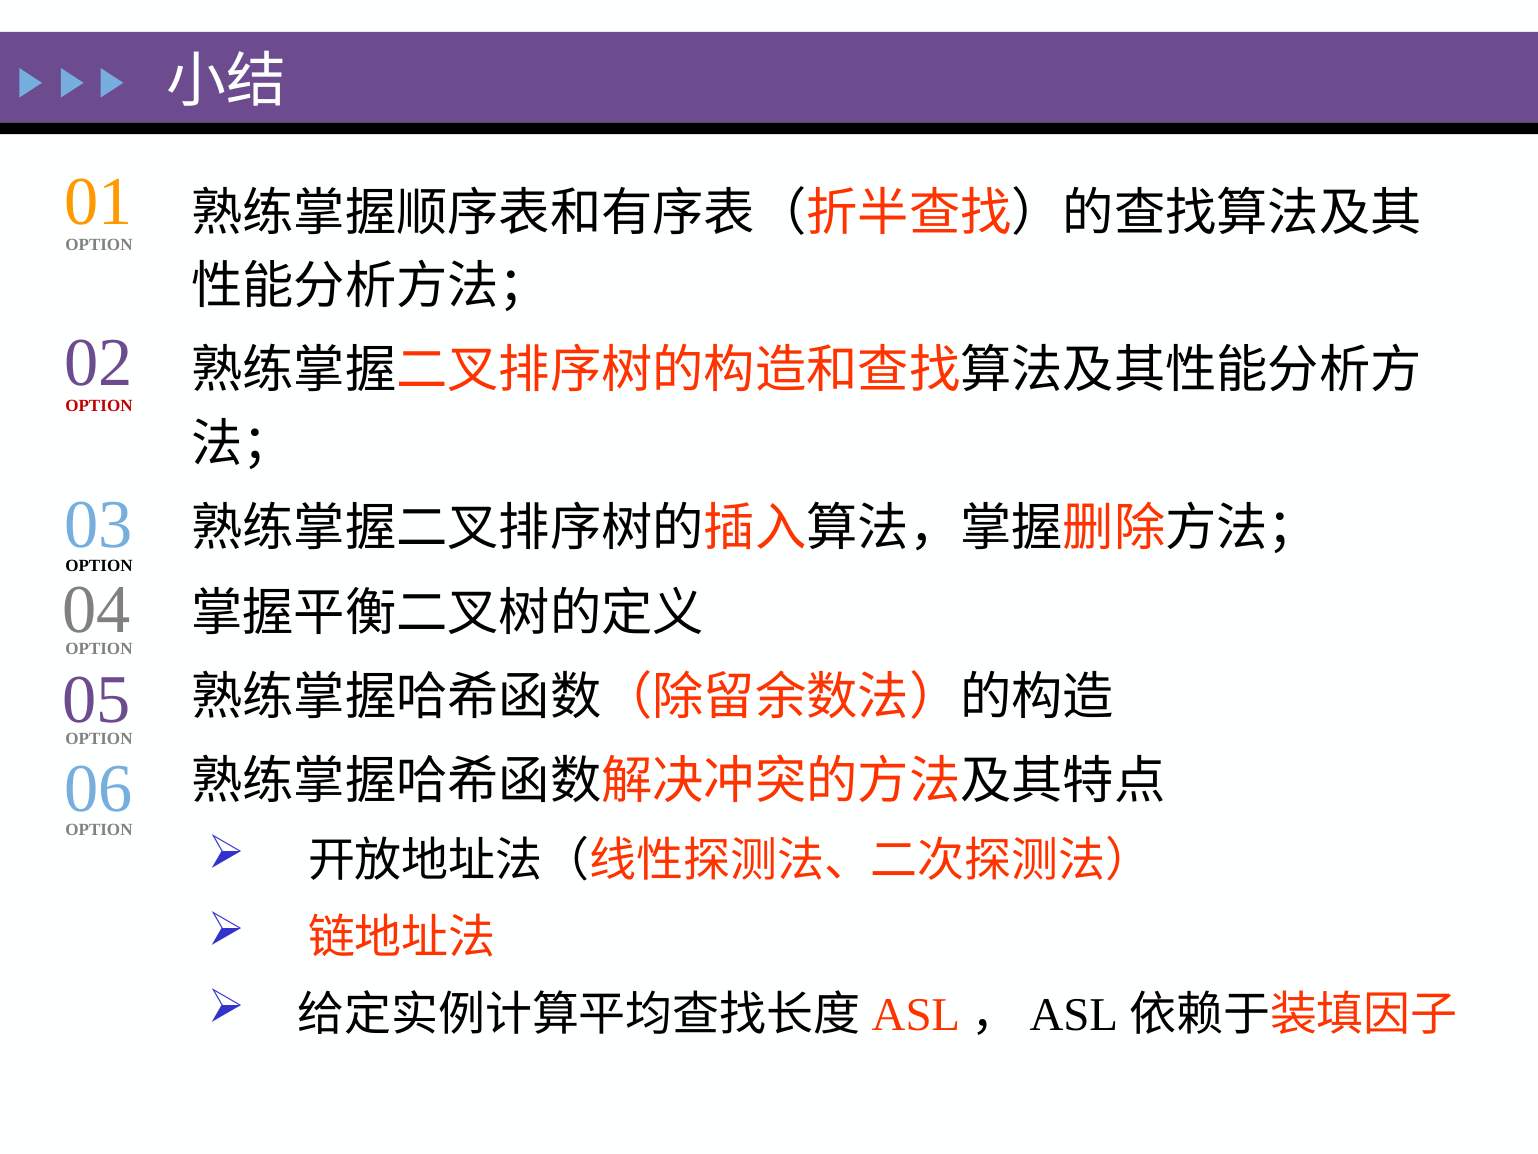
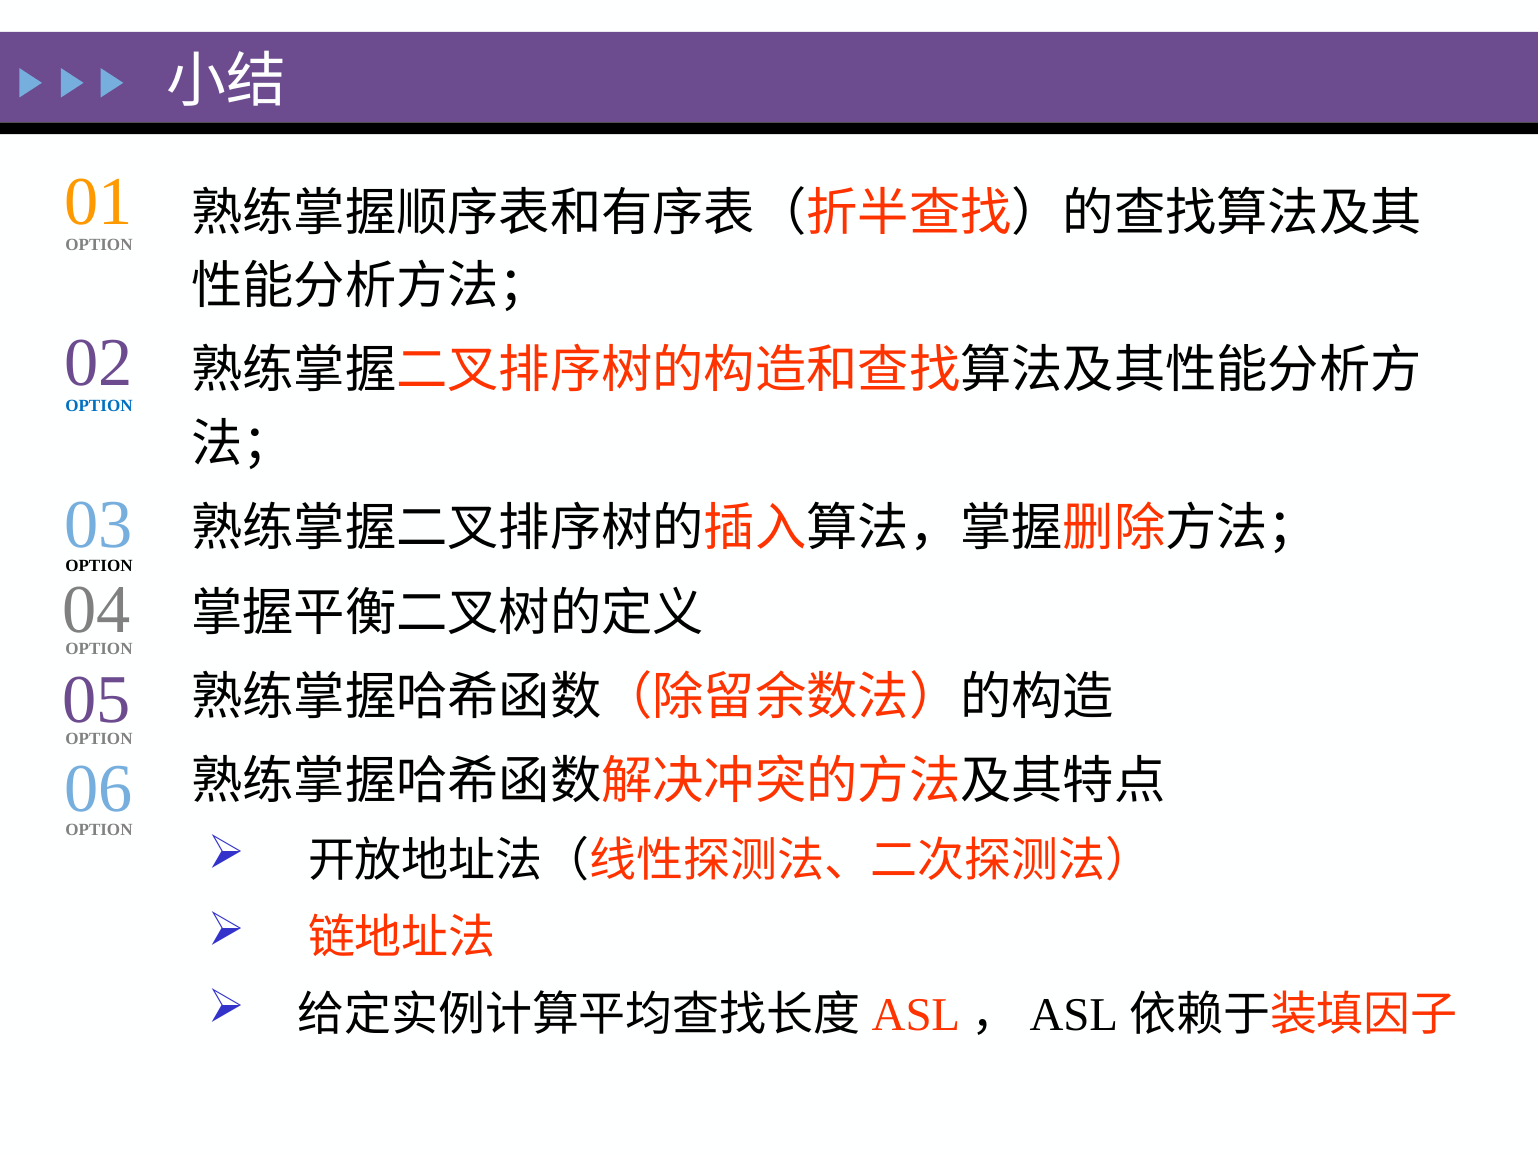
OPTION colour: red -> blue (99, 406)
